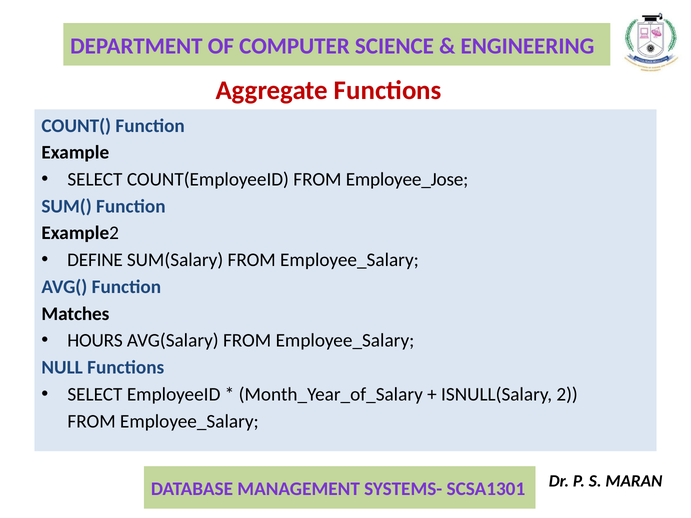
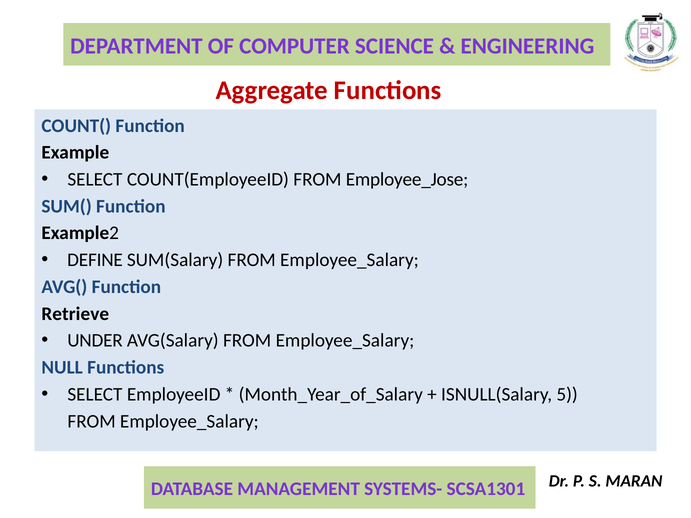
Matches: Matches -> Retrieve (75, 314)
HOURS: HOURS -> UNDER (95, 341)
2: 2 -> 5 (567, 395)
